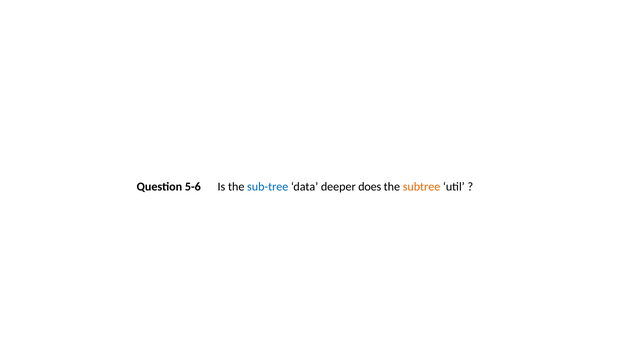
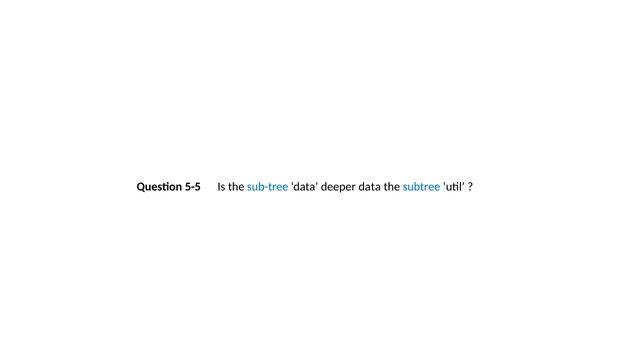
5-6: 5-6 -> 5-5 (193, 187)
deeper does: does -> data (370, 187)
subtree colour: orange -> blue (422, 187)
